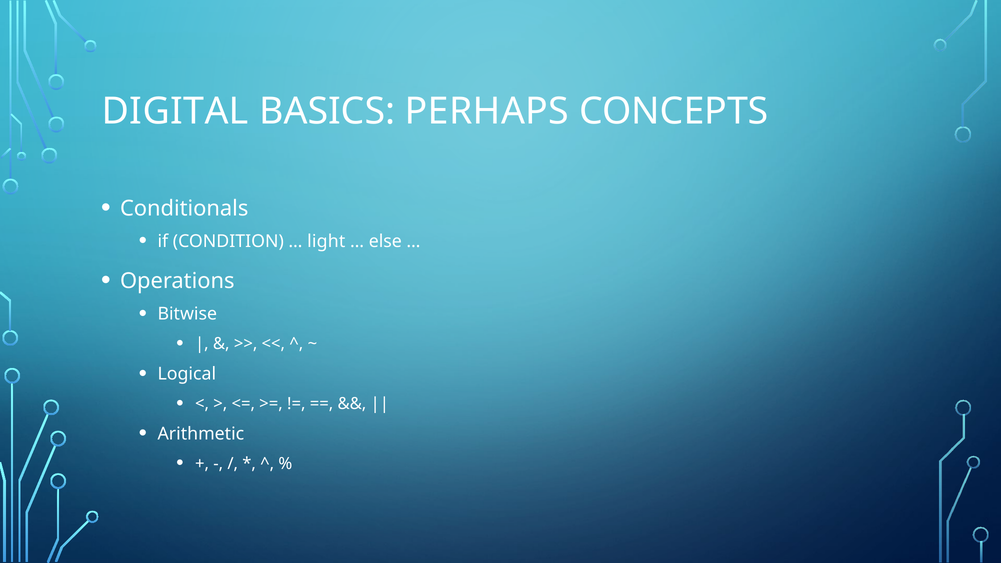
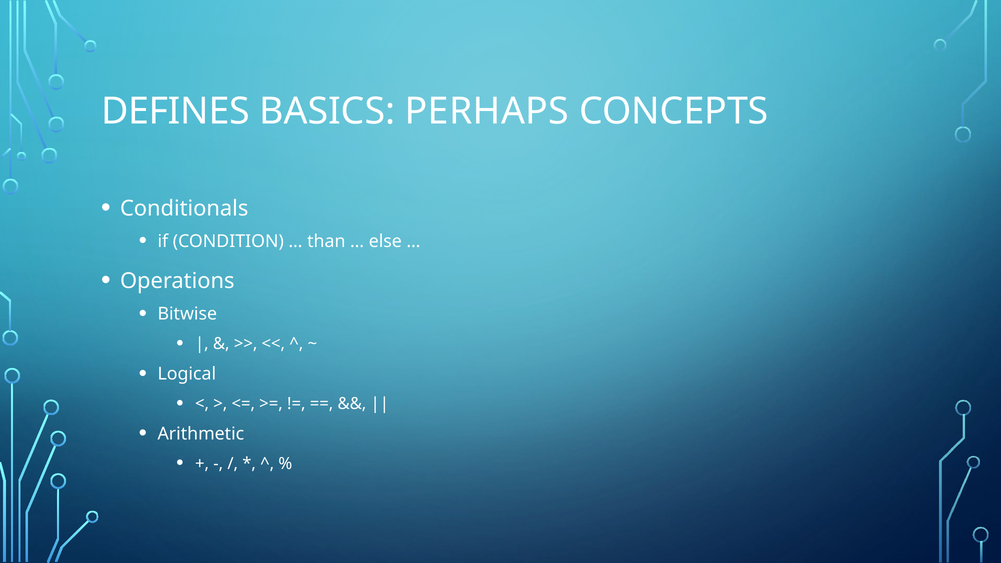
DIGITAL: DIGITAL -> DEFINES (175, 111)
light: light -> than (326, 241)
